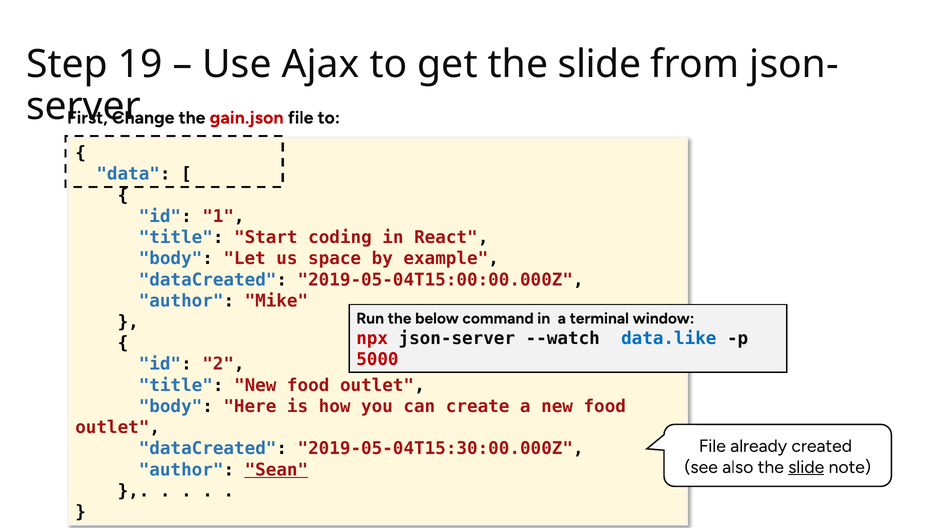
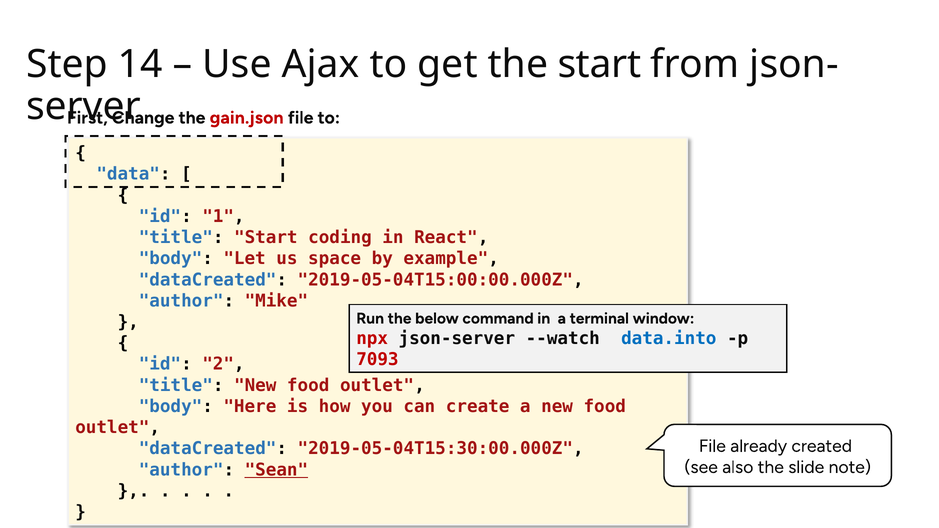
19: 19 -> 14 (140, 64)
get the slide: slide -> start (599, 64)
data.like: data.like -> data.into (669, 339)
5000: 5000 -> 7093 (377, 360)
slide underline: present -> none (806, 467)
